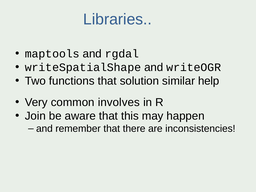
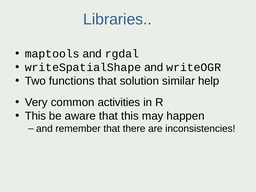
involves: involves -> activities (119, 102)
Join: Join -> This (35, 116)
